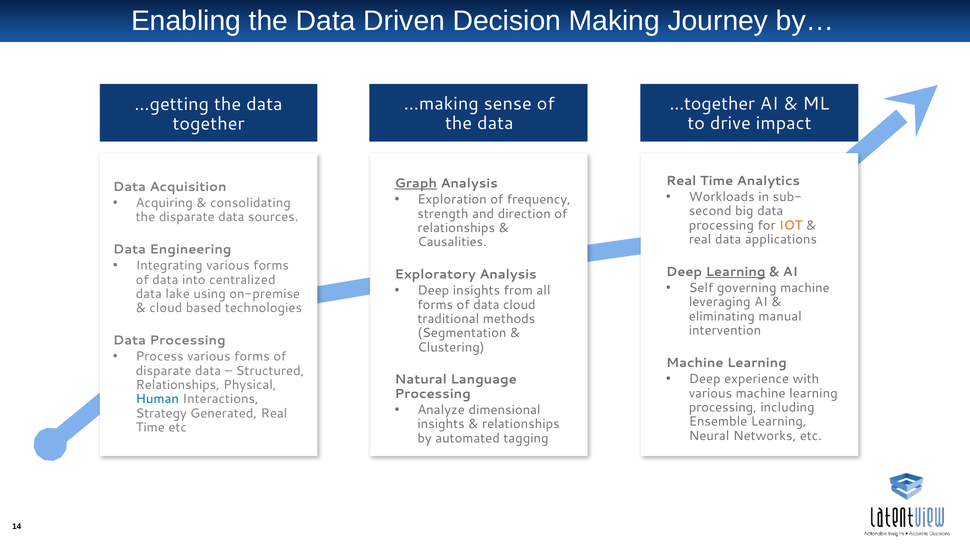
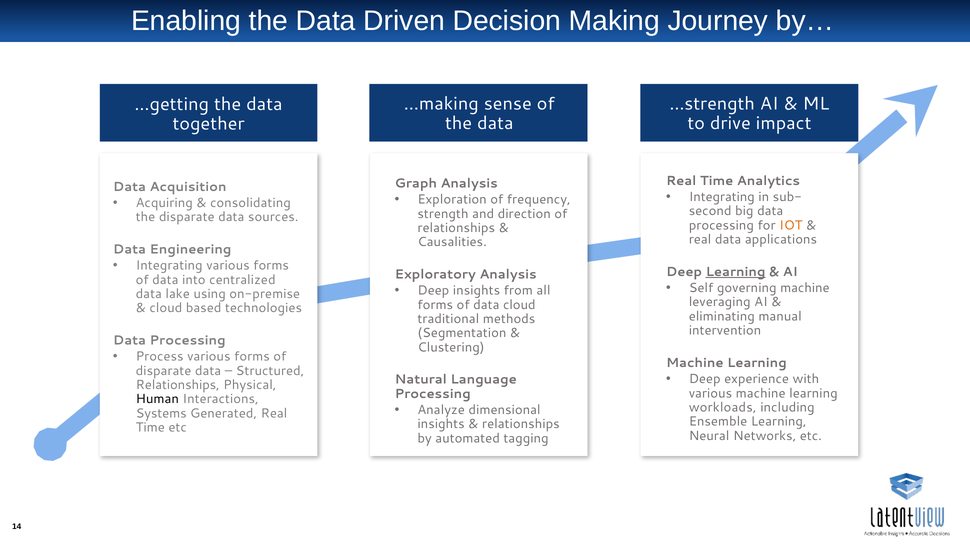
...together: ...together -> ...strength (712, 104)
Graph underline: present -> none (416, 184)
Workloads: Workloads -> Integrating (722, 197)
Human colour: blue -> black (157, 400)
processing: processing -> workloads (723, 408)
Strategy: Strategy -> Systems (161, 414)
